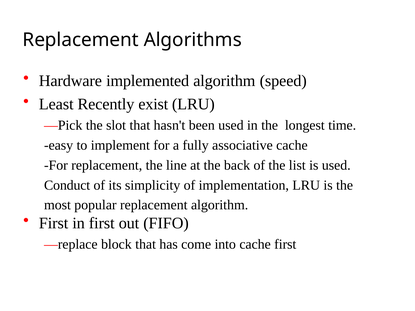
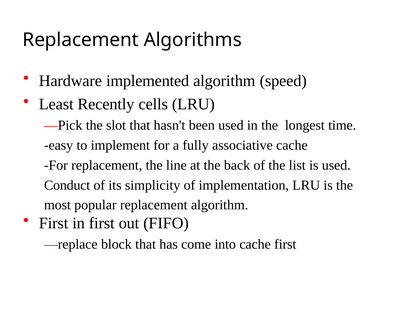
exist: exist -> cells (153, 104)
